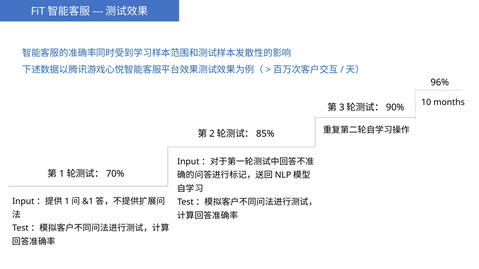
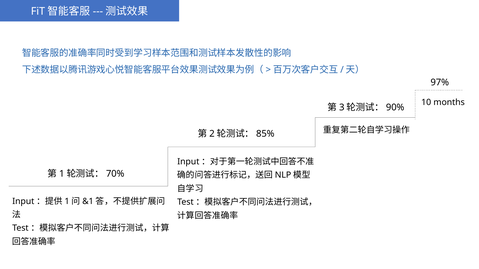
96%: 96% -> 97% (440, 83)
